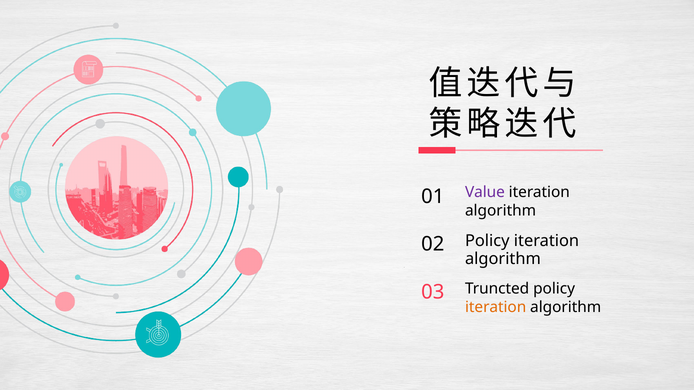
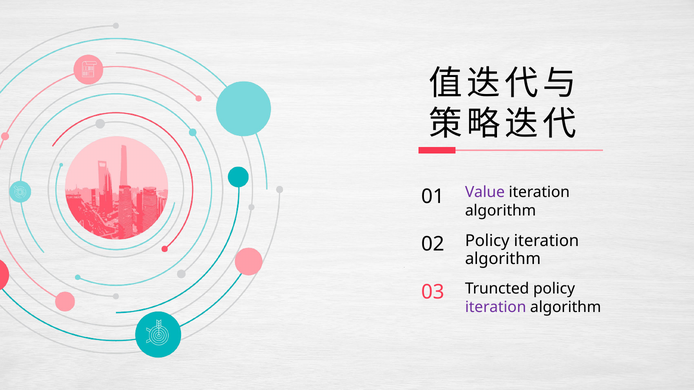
iteration colour: orange -> purple (496, 307)
